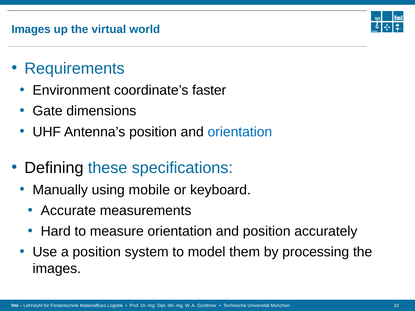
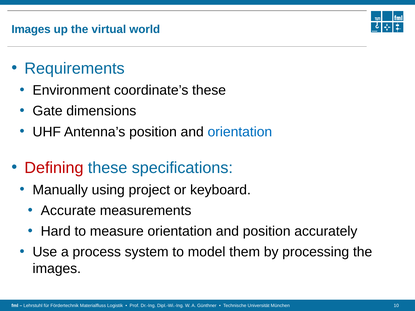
coordinate’s faster: faster -> these (209, 90)
Defining colour: black -> red (54, 168)
mobile: mobile -> project (149, 190)
a position: position -> process (97, 252)
